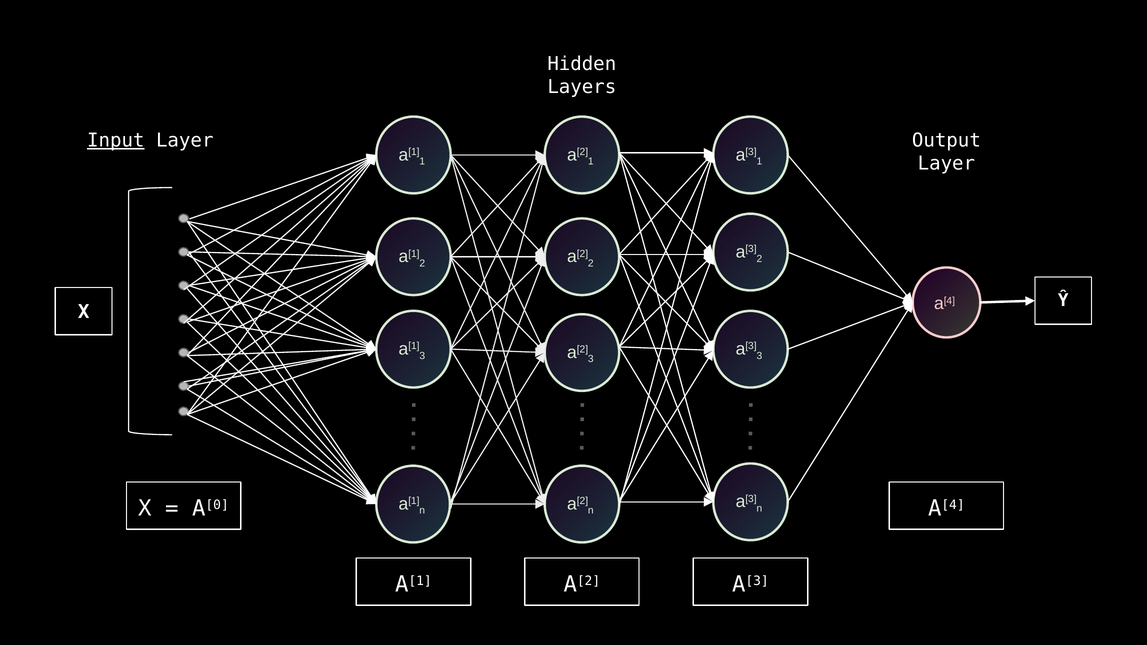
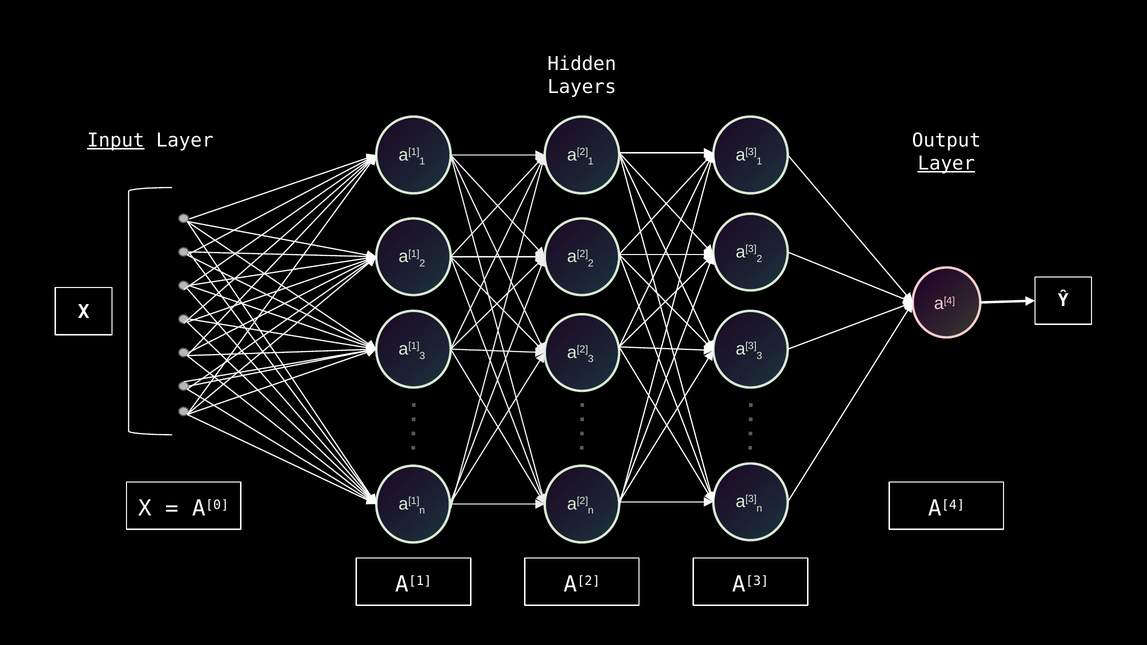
Layer underline: none -> present (946, 164)
